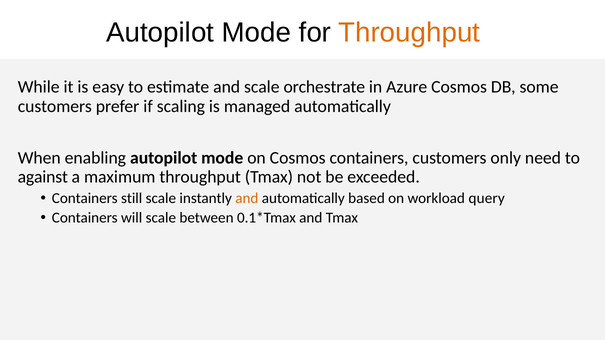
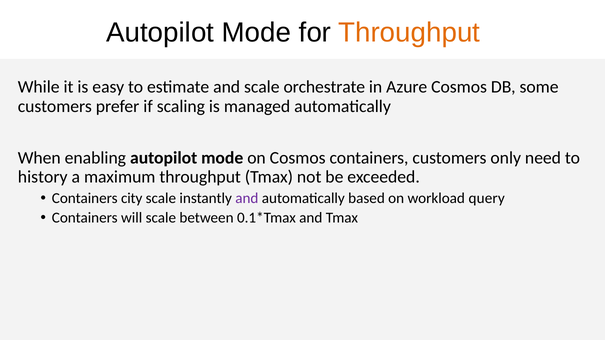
against: against -> history (43, 177)
still: still -> city (132, 198)
and colour: orange -> purple (247, 198)
